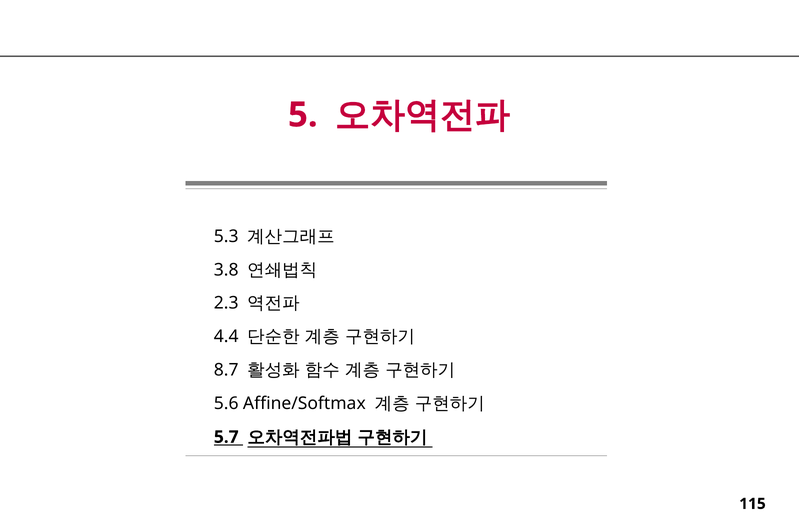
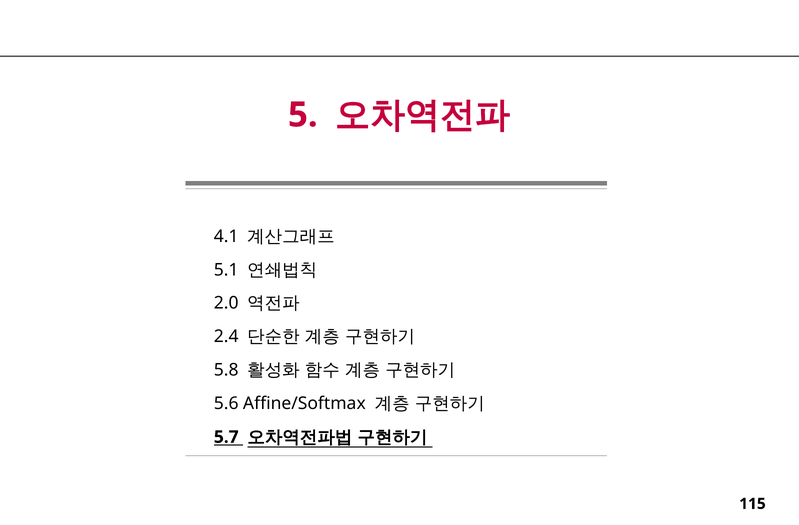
5.3: 5.3 -> 4.1 (226, 236)
3.8: 3.8 -> 5.1 (226, 270)
2.3: 2.3 -> 2.0 (226, 303)
4.4: 4.4 -> 2.4 (226, 337)
8.7: 8.7 -> 5.8 (226, 370)
